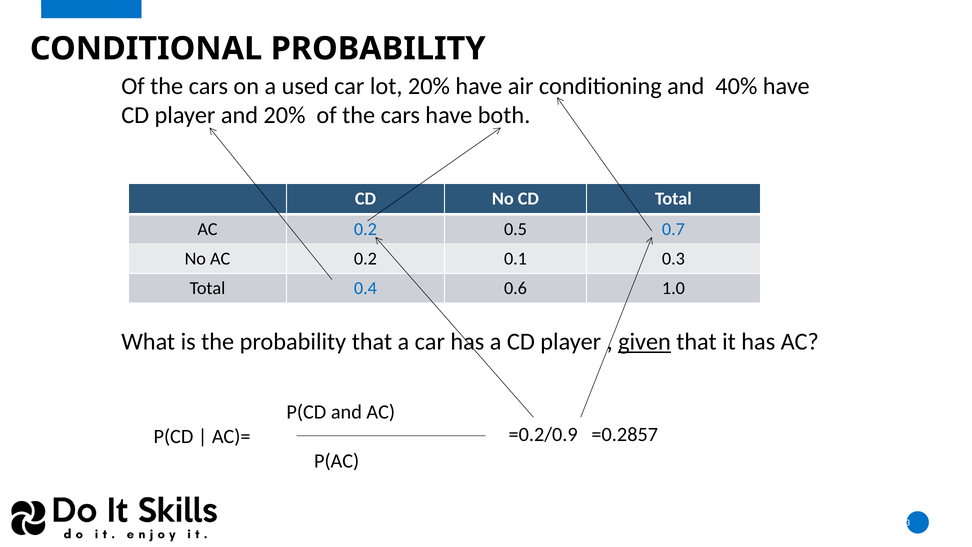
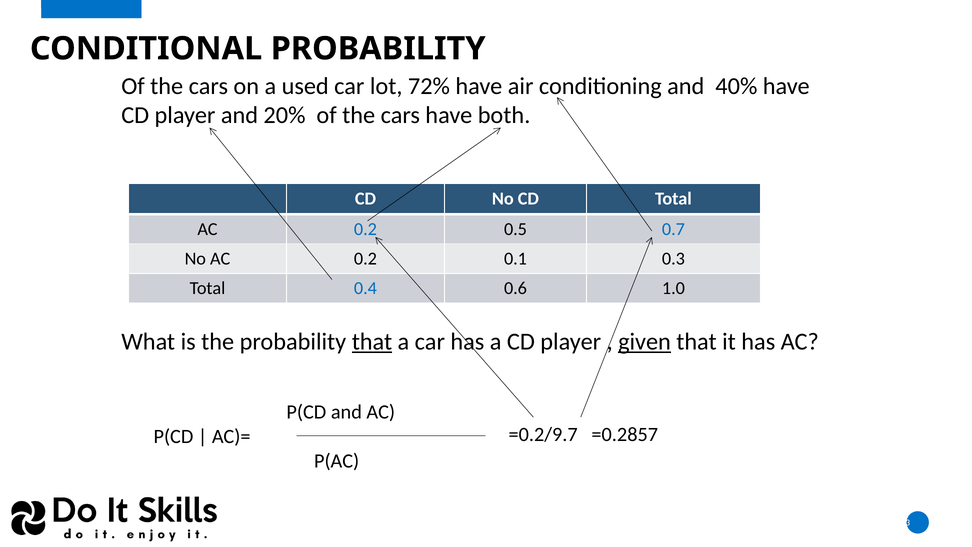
lot 20%: 20% -> 72% (429, 86)
that underline: none -> present (372, 342)
=0.2/0.9: =0.2/0.9 -> =0.2/9.7 (543, 434)
